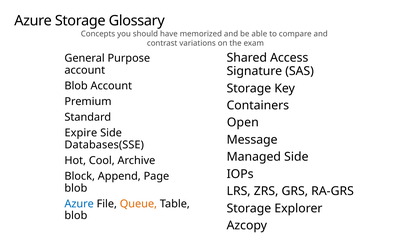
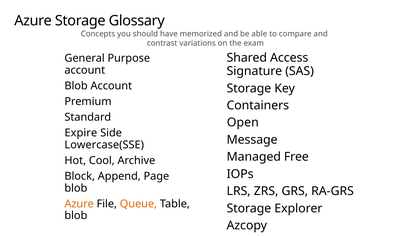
Databases(SSE: Databases(SSE -> Lowercase(SSE (104, 145)
Managed Side: Side -> Free (296, 157)
Azure colour: blue -> orange (79, 204)
